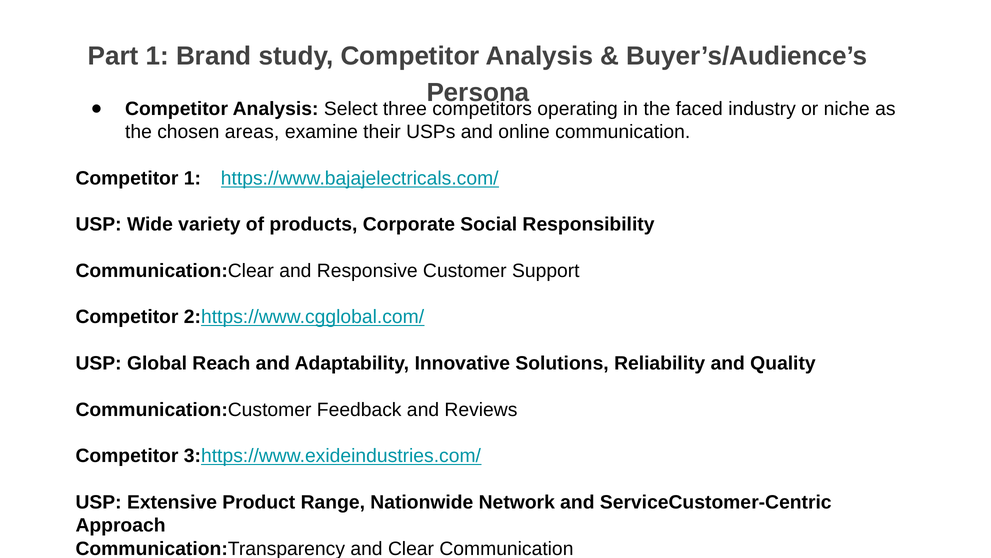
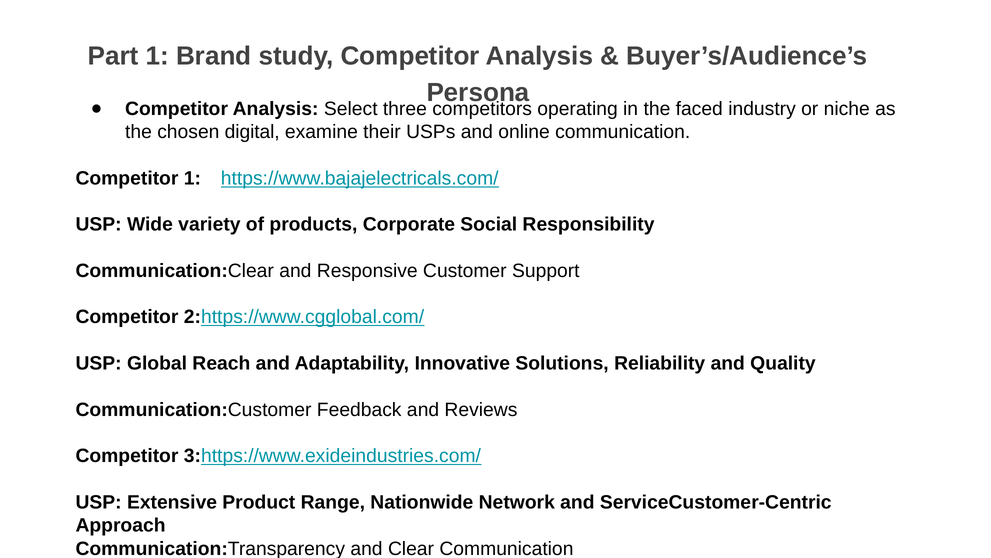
areas: areas -> digital (252, 132)
